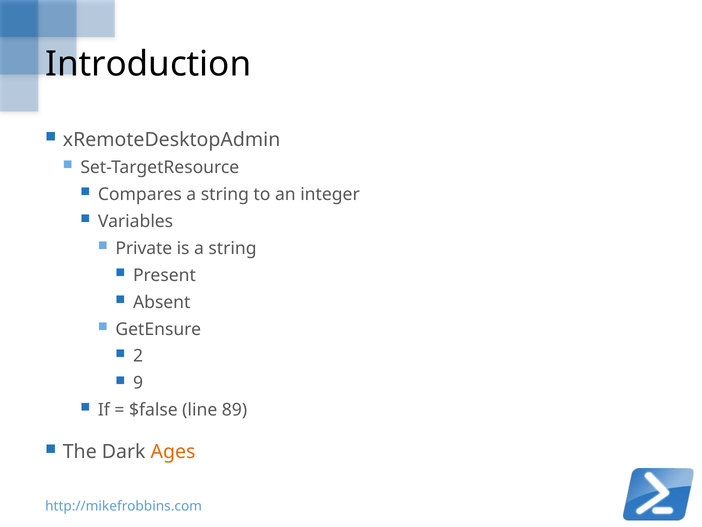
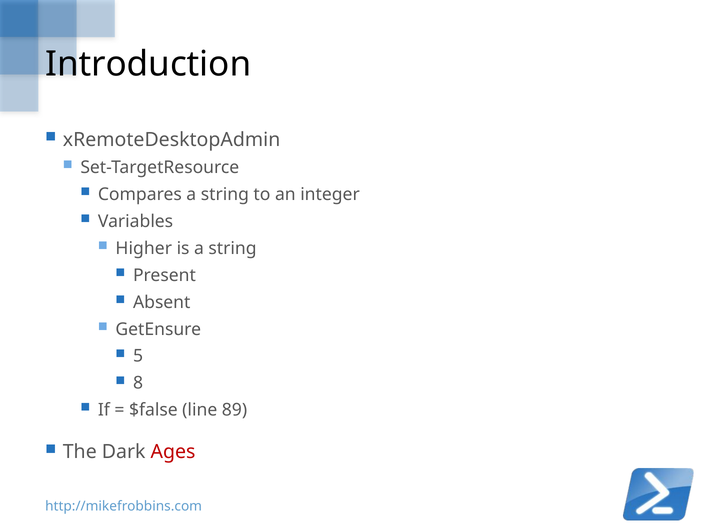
Private: Private -> Higher (144, 248)
2: 2 -> 5 (138, 356)
9: 9 -> 8 (138, 383)
Ages colour: orange -> red (173, 452)
